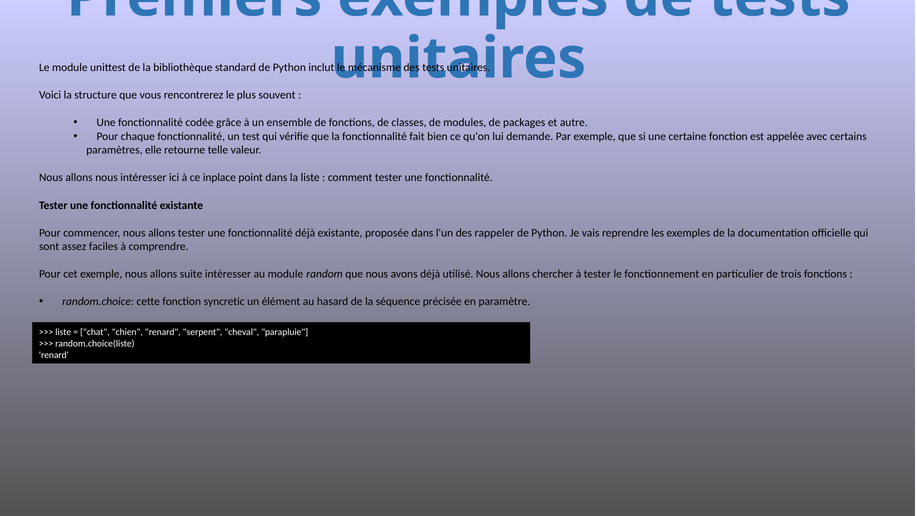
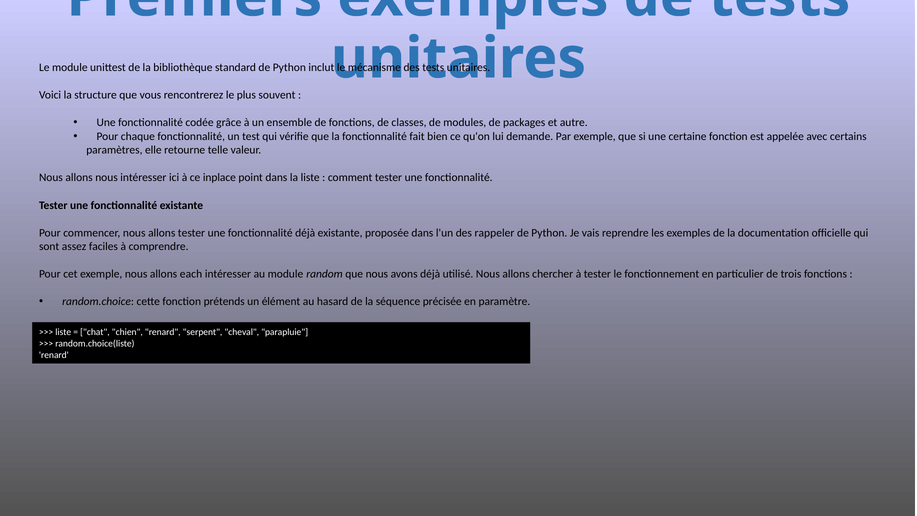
suite: suite -> each (191, 274)
syncretic: syncretic -> prétends (224, 301)
